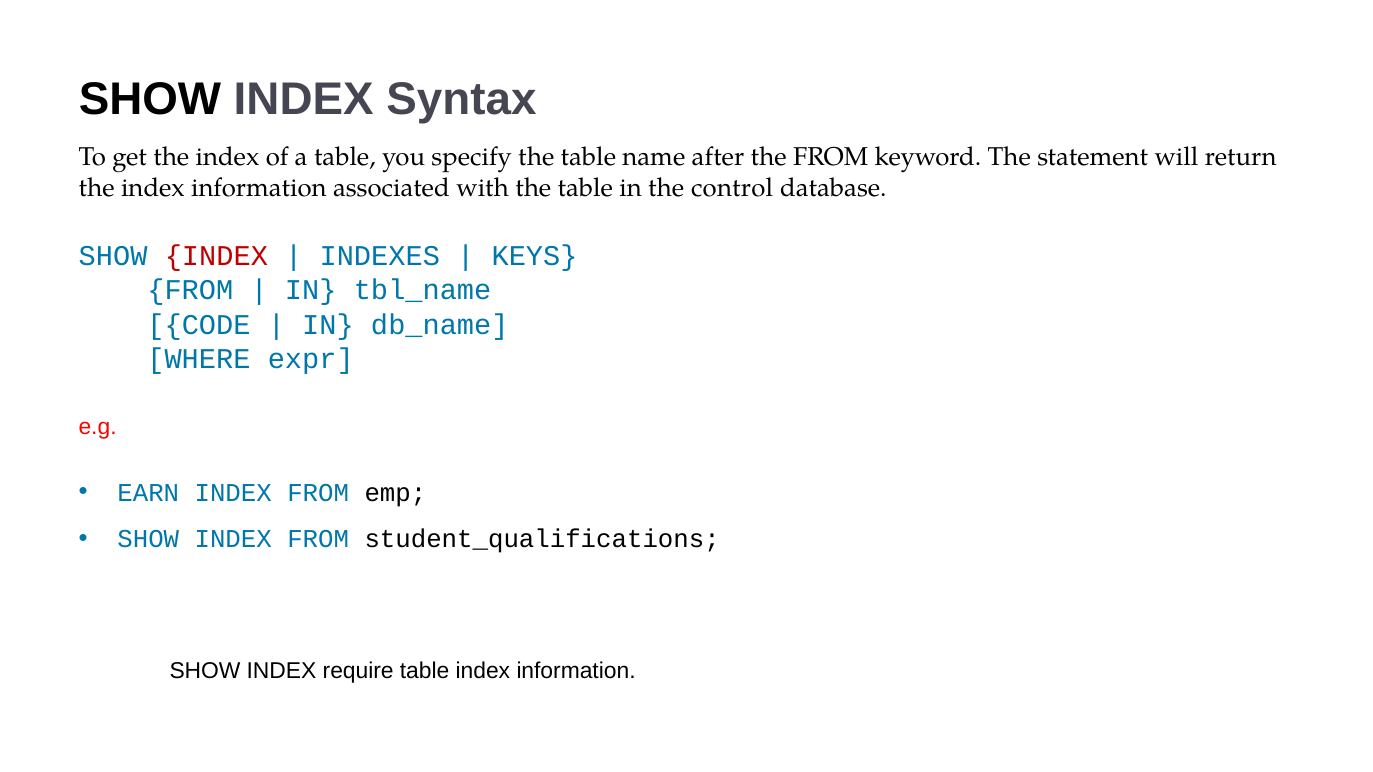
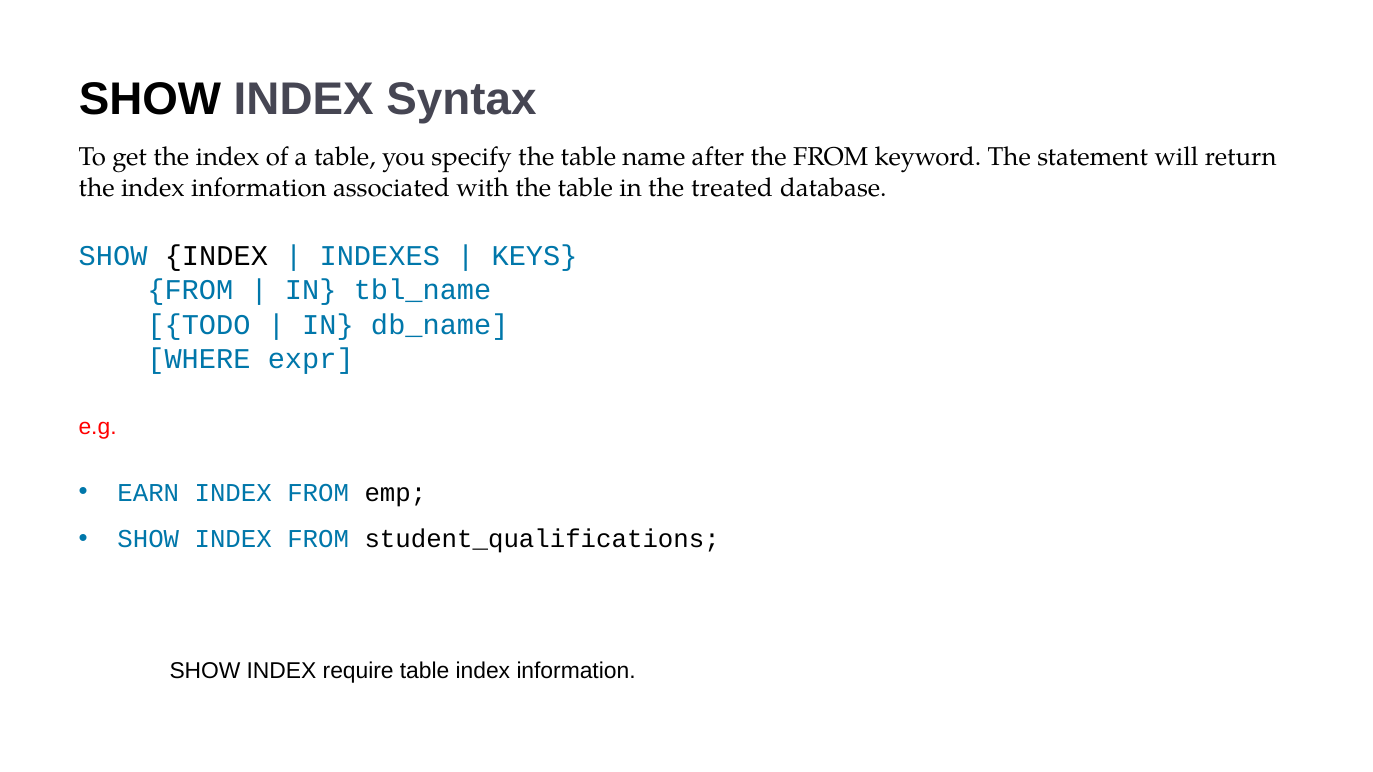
control: control -> treated (732, 188)
INDEX colour: red -> black (216, 256)
CODE: CODE -> TODO (199, 325)
